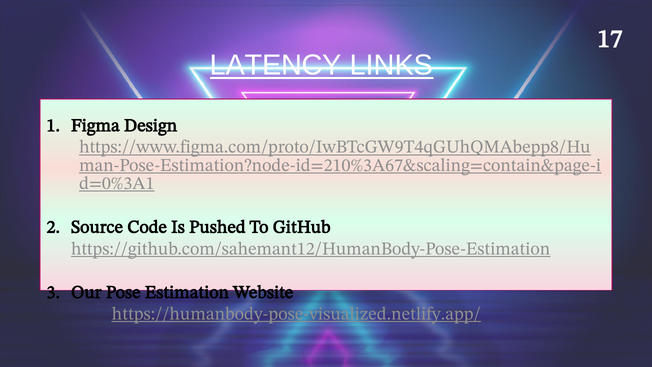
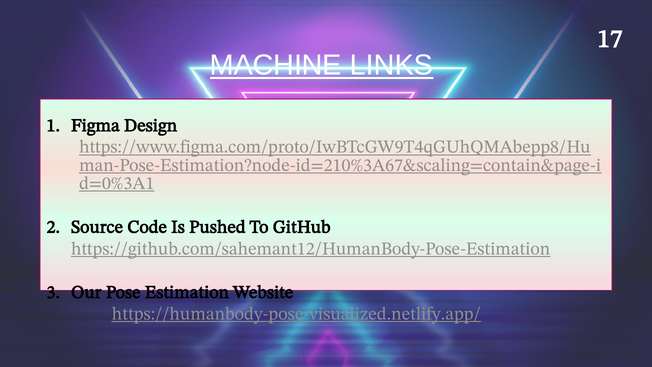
LATENCY: LATENCY -> MACHINE (276, 65)
